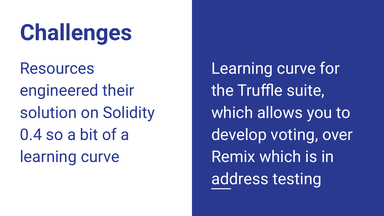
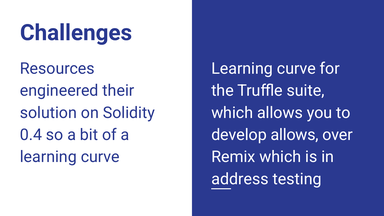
develop voting: voting -> allows (295, 135)
